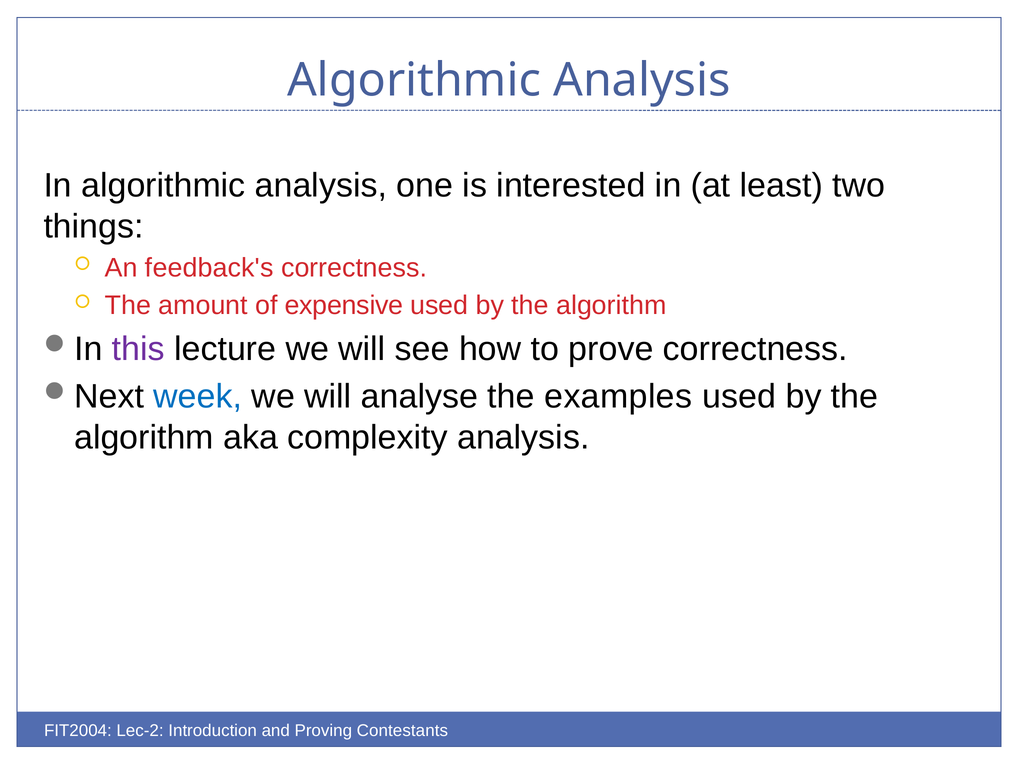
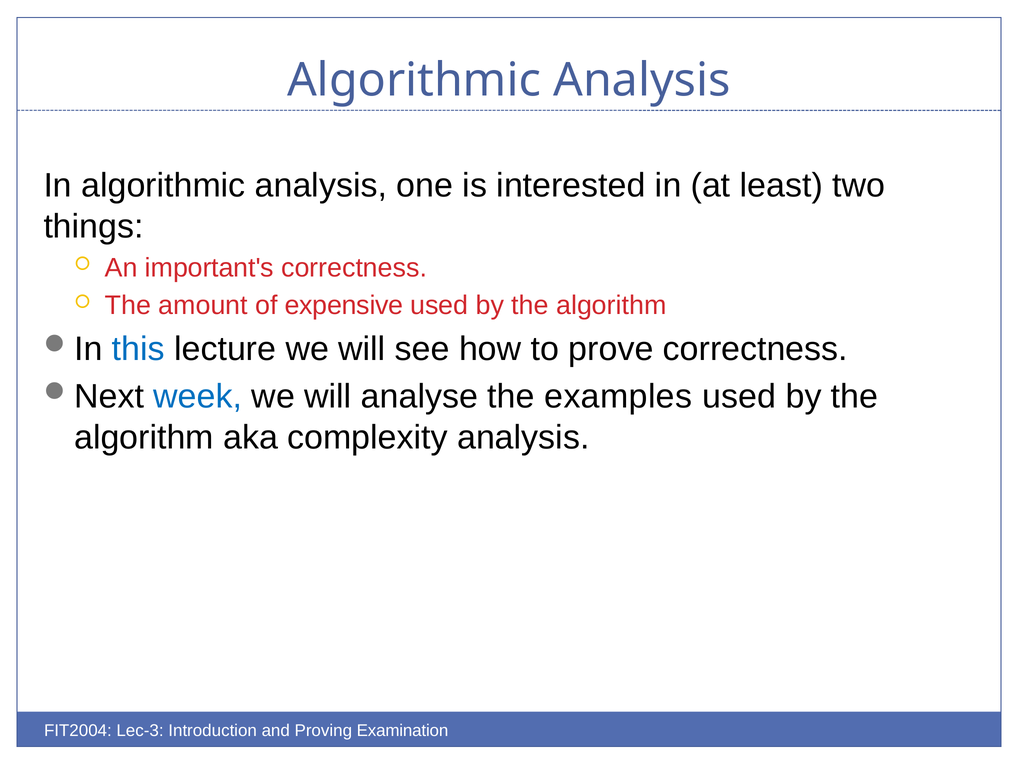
feedback's: feedback's -> important's (209, 268)
this colour: purple -> blue (138, 349)
Lec-2: Lec-2 -> Lec-3 (140, 731)
Contestants: Contestants -> Examination (403, 731)
